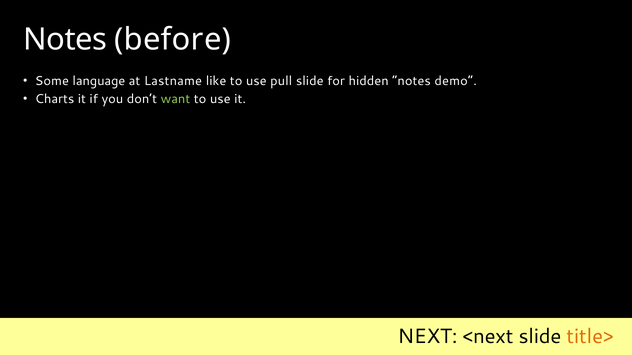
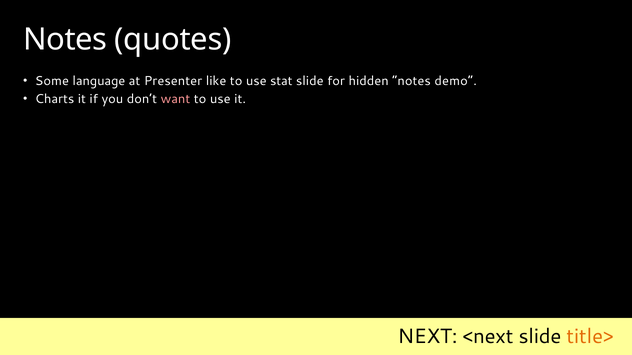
before: before -> quotes (173, 40)
Lastname: Lastname -> Presenter (173, 81)
pull: pull -> stat (281, 81)
want colour: light green -> pink (175, 99)
